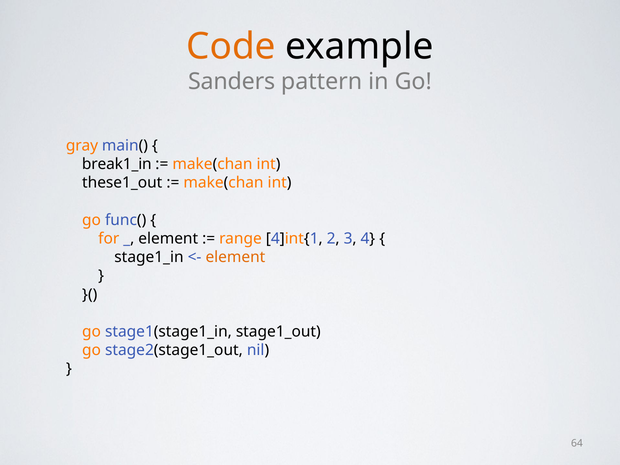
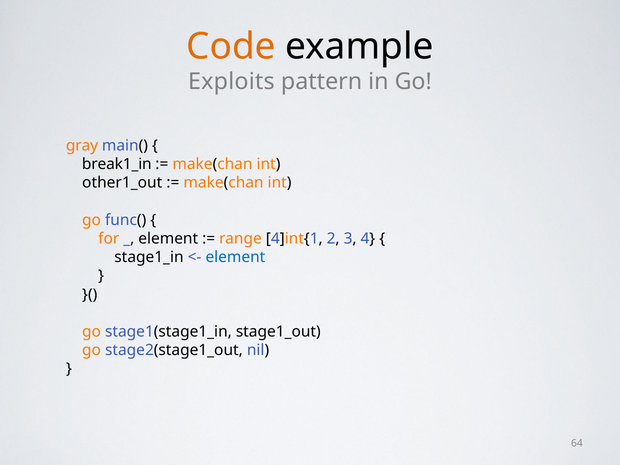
Sanders: Sanders -> Exploits (231, 82)
these1_out: these1_out -> other1_out (122, 183)
element colour: orange -> blue (235, 257)
